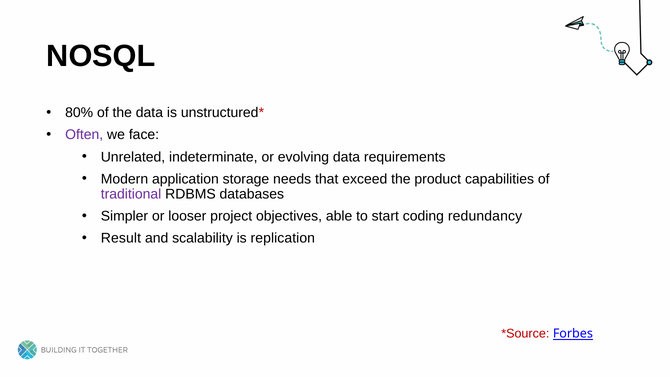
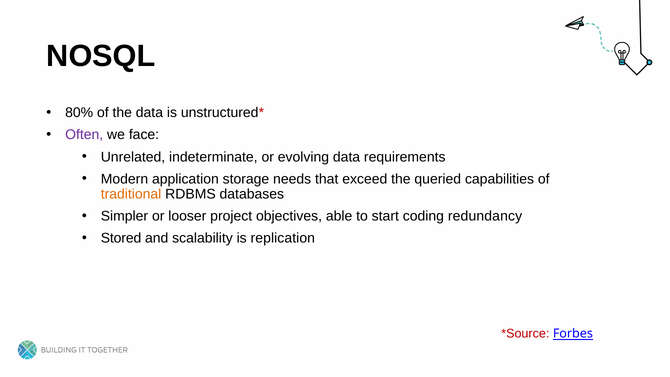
product: product -> queried (438, 179)
traditional colour: purple -> orange (131, 194)
Result: Result -> Stored (121, 238)
